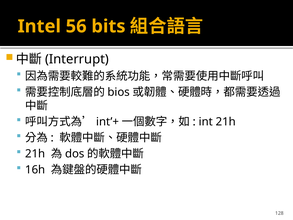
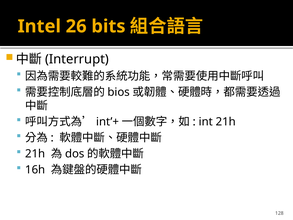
56: 56 -> 26 (76, 26)
